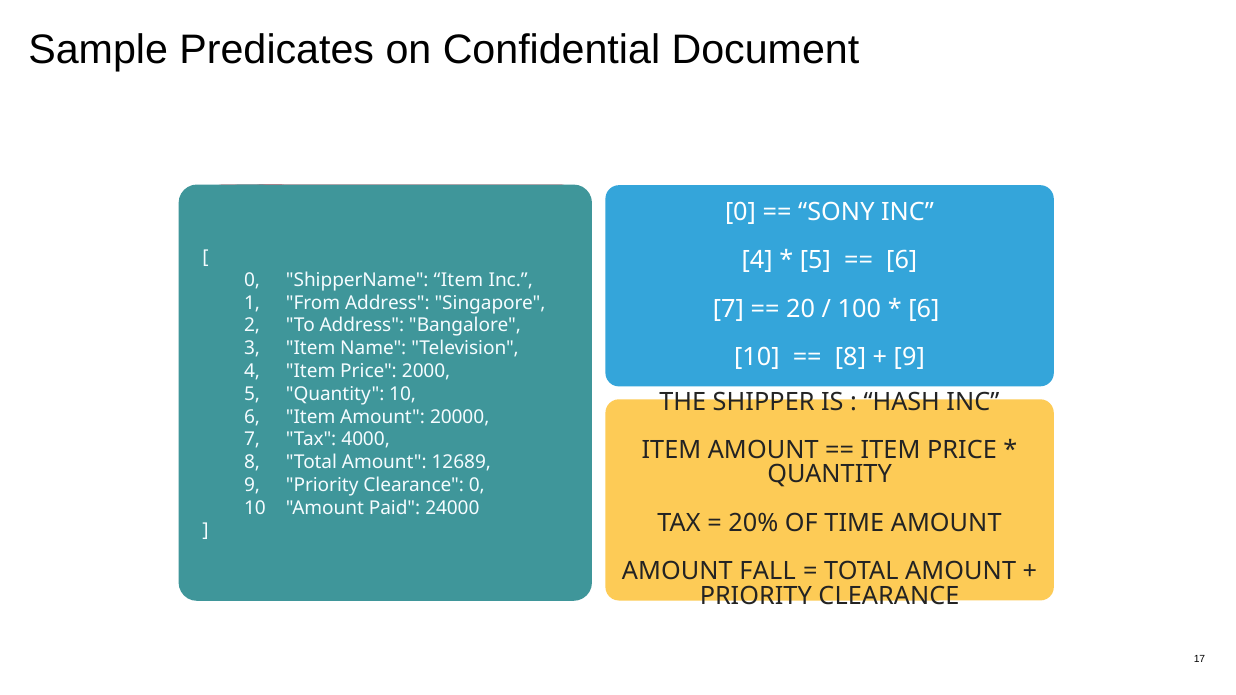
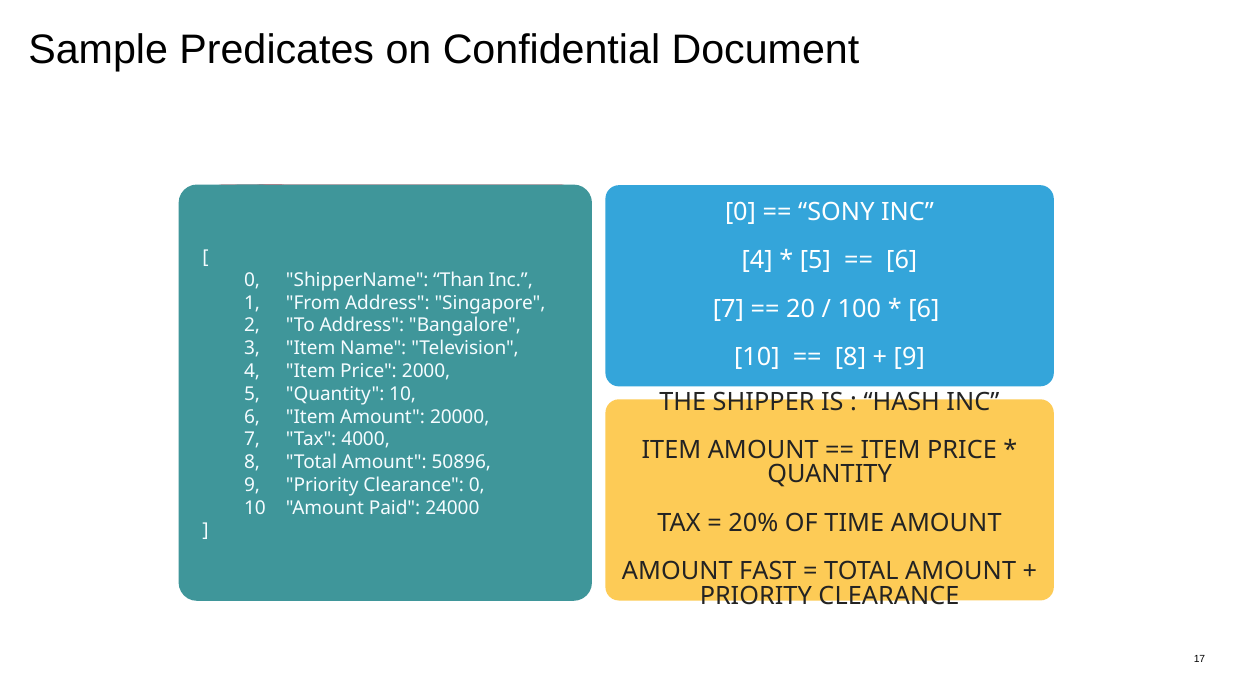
Item: Item -> Than (459, 280)
12689: 12689 -> 50896 (461, 462)
FALL: FALL -> FAST (768, 572)
